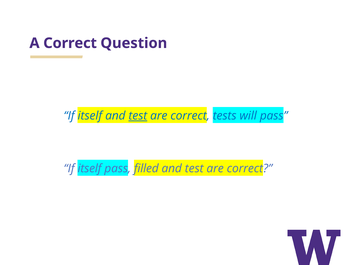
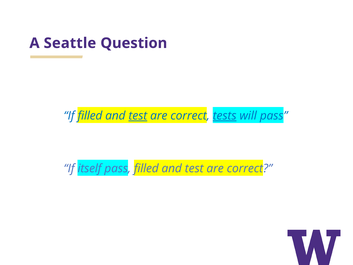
A Correct: Correct -> Seattle (70, 43)
itself: itself -> filled (90, 116)
tests underline: none -> present (225, 116)
